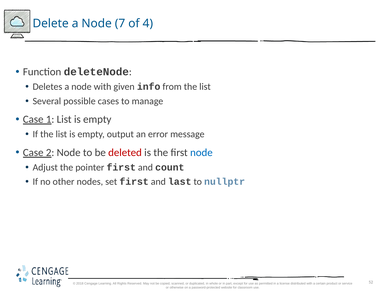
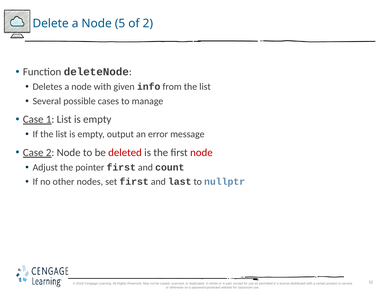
7: 7 -> 5 (120, 23)
of 4: 4 -> 2 (148, 23)
node colour: blue -> red (201, 153)
